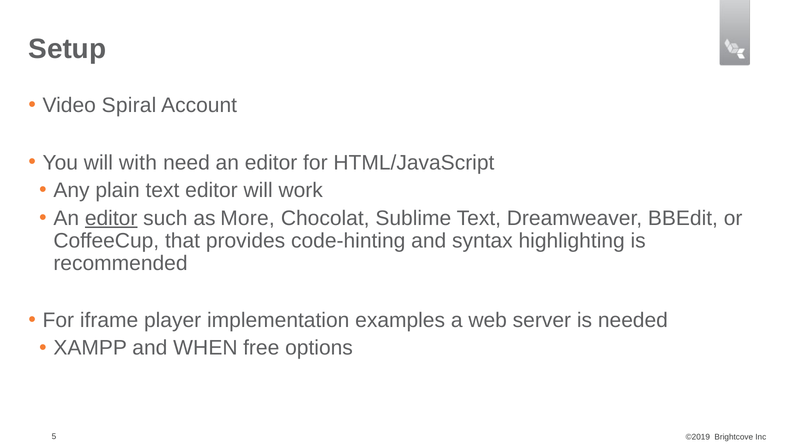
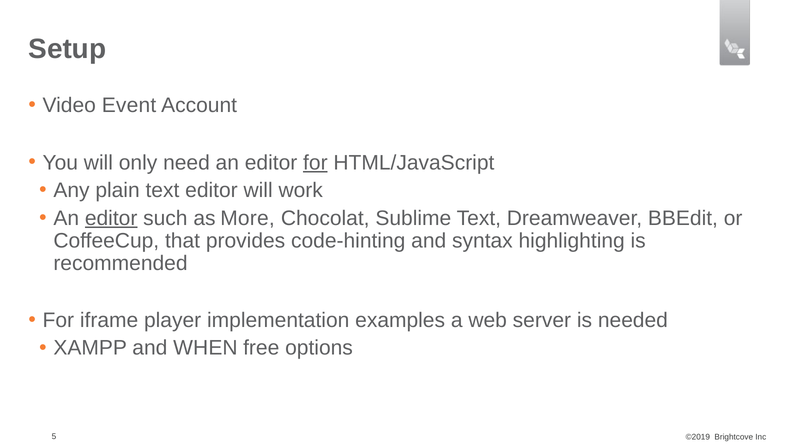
Spiral: Spiral -> Event (129, 105)
with: with -> only (138, 163)
for underline: none -> present (315, 163)
